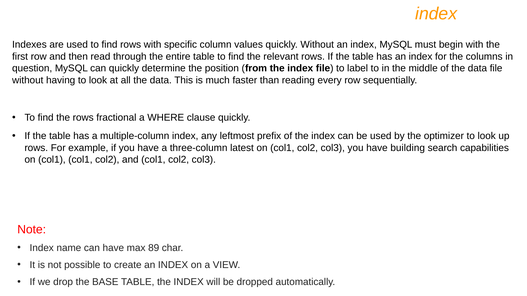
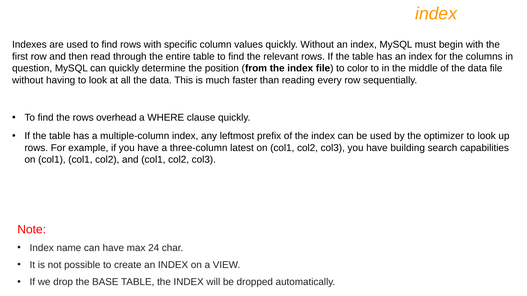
label: label -> color (358, 68)
fractional: fractional -> overhead (116, 118)
89: 89 -> 24 (154, 248)
